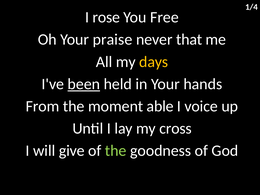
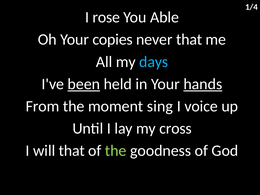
Free: Free -> Able (165, 17)
praise: praise -> copies (113, 40)
days colour: yellow -> light blue (154, 62)
hands underline: none -> present (203, 84)
able: able -> sing (160, 106)
will give: give -> that (72, 151)
